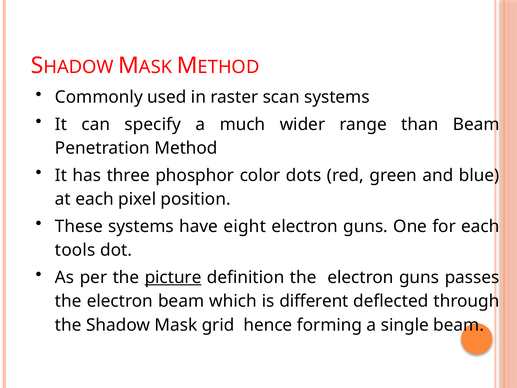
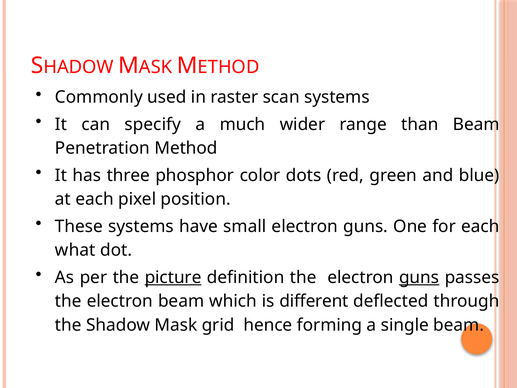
eight: eight -> small (245, 226)
tools: tools -> what (75, 250)
guns underline: none -> present (419, 277)
